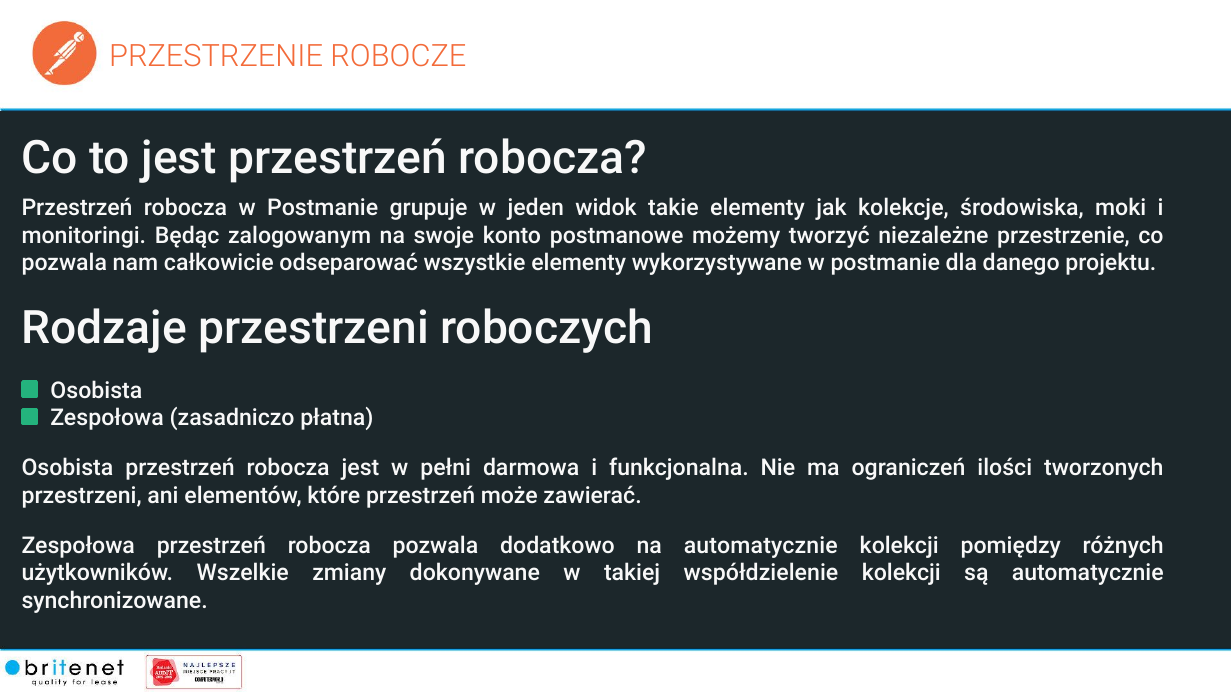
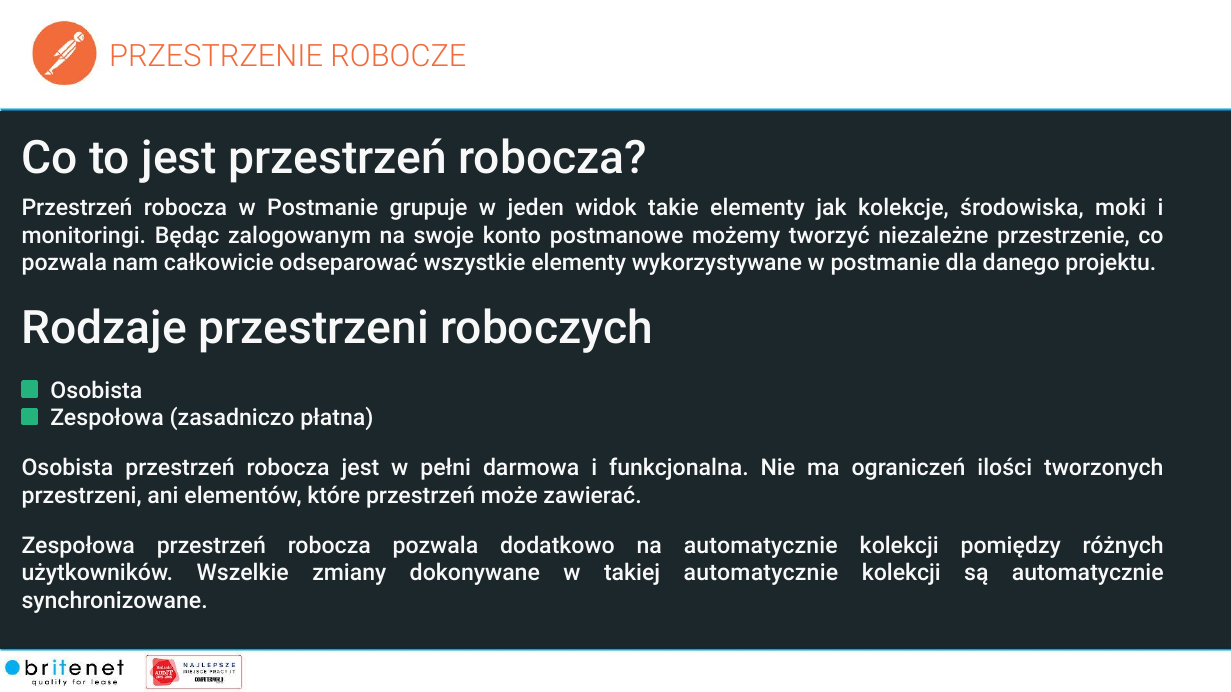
takiej współdzielenie: współdzielenie -> automatycznie (761, 574)
